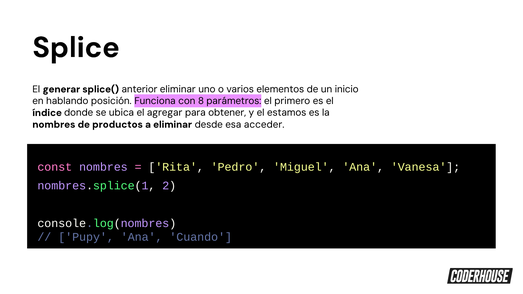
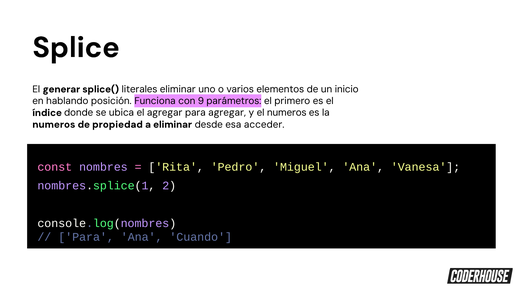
anterior: anterior -> literales (140, 89)
8: 8 -> 9 (201, 101)
para obtener: obtener -> agregar (227, 113)
el estamos: estamos -> numeros (287, 113)
nombres: nombres -> numeros (54, 125)
productos: productos -> propiedad (117, 125)
Pupy: Pupy -> Para (86, 237)
